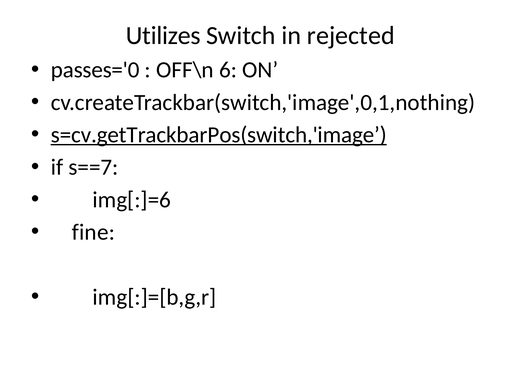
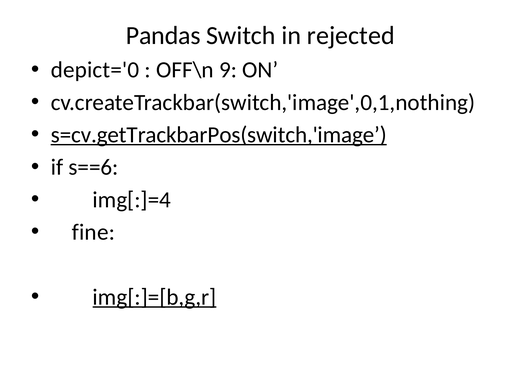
Utilizes: Utilizes -> Pandas (163, 36)
passes='0: passes='0 -> depict='0 (95, 70)
6: 6 -> 9 (228, 70)
s==7: s==7 -> s==6 (93, 167)
img[:]=6: img[:]=6 -> img[:]=4 (132, 200)
img[:]=[b,g,r underline: none -> present (154, 297)
